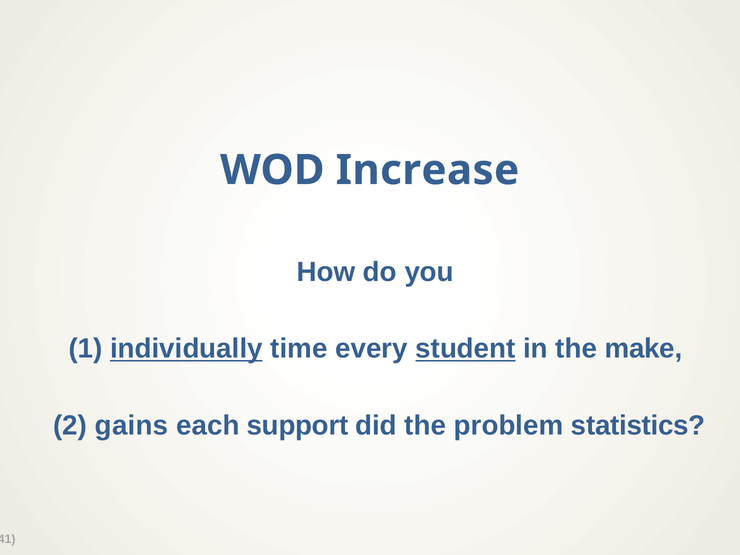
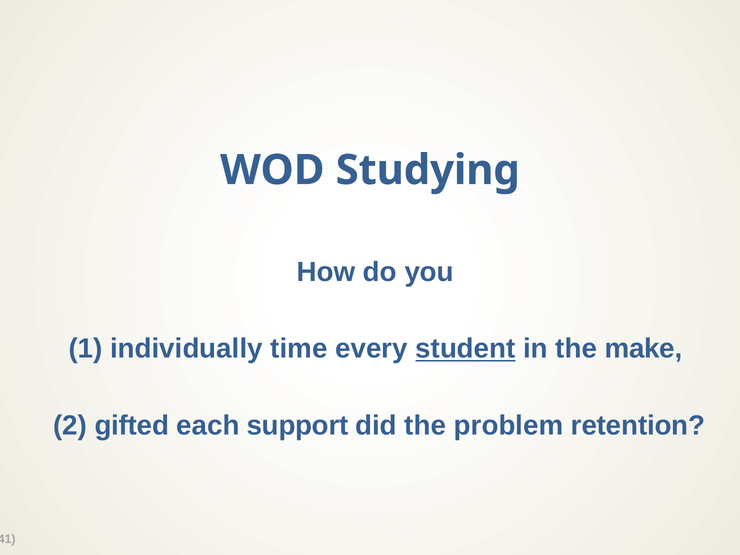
Increase: Increase -> Studying (428, 170)
individually underline: present -> none (186, 349)
gains: gains -> gifted (132, 425)
statistics: statistics -> retention (638, 425)
